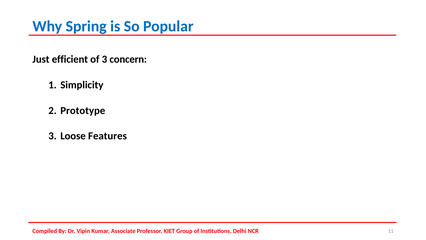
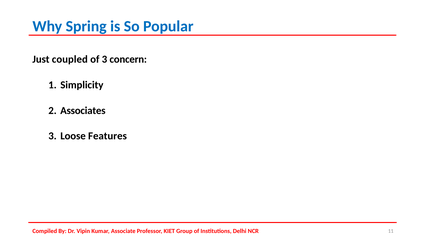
efficient: efficient -> coupled (70, 59)
Prototype: Prototype -> Associates (83, 110)
